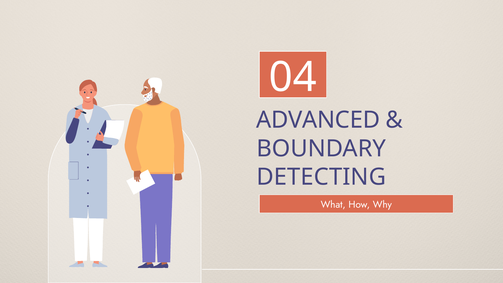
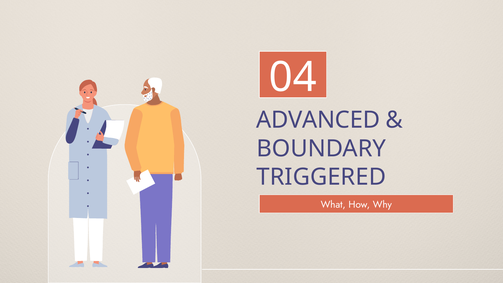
DETECTING: DETECTING -> TRIGGERED (321, 177)
